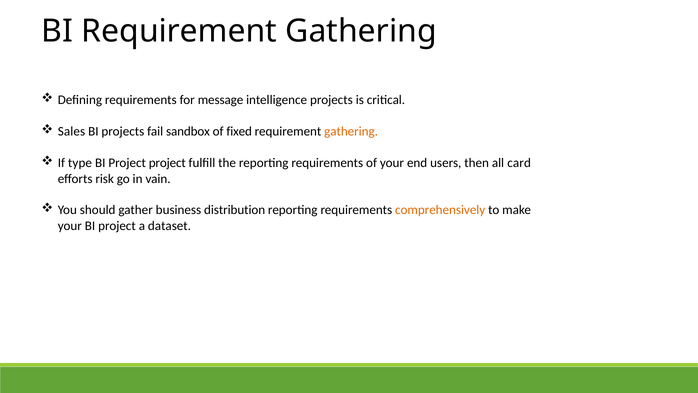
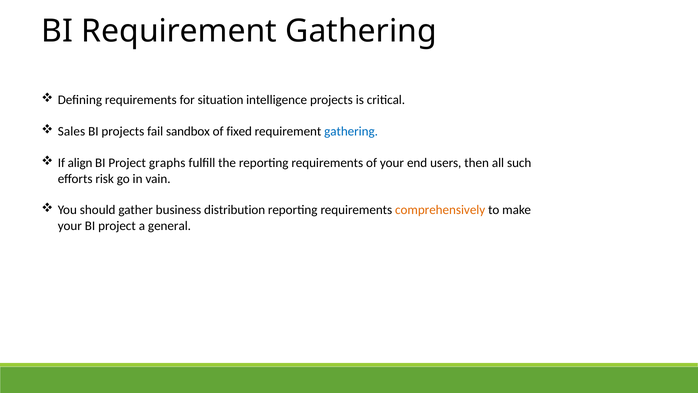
message: message -> situation (221, 100)
gathering colour: orange -> blue (351, 131)
type: type -> align (80, 163)
Project project: project -> graphs (167, 163)
card: card -> such (519, 163)
dataset: dataset -> general (170, 226)
